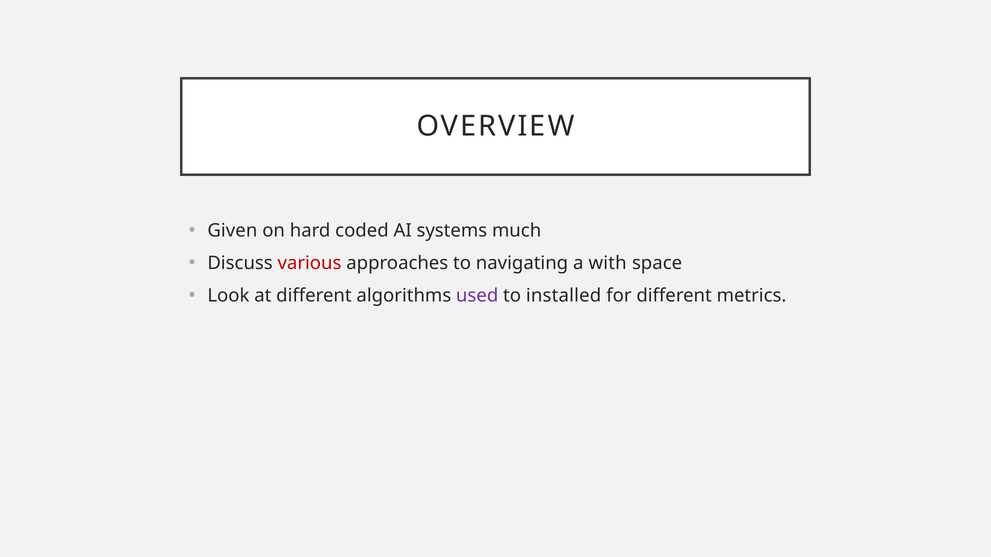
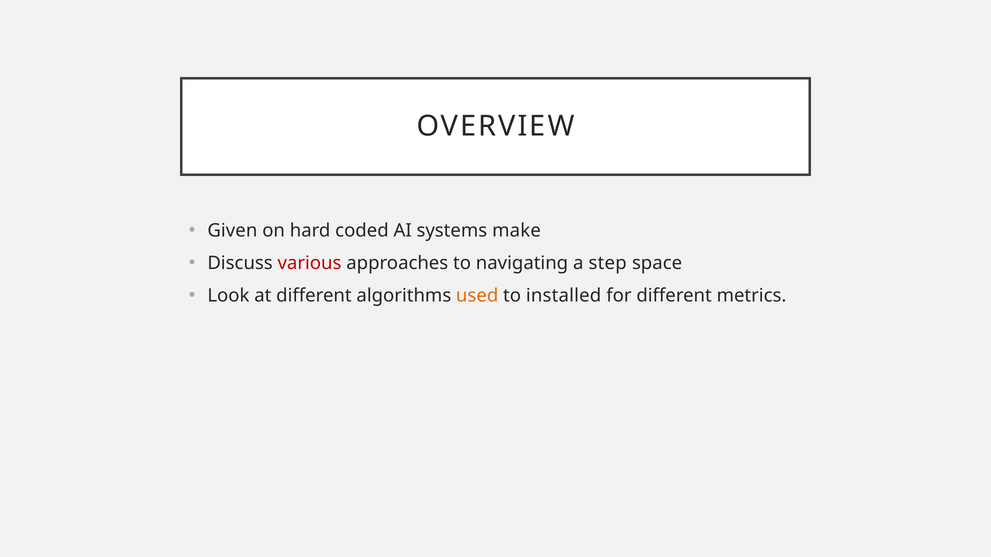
much: much -> make (517, 231)
with: with -> step (608, 263)
used colour: purple -> orange (477, 296)
